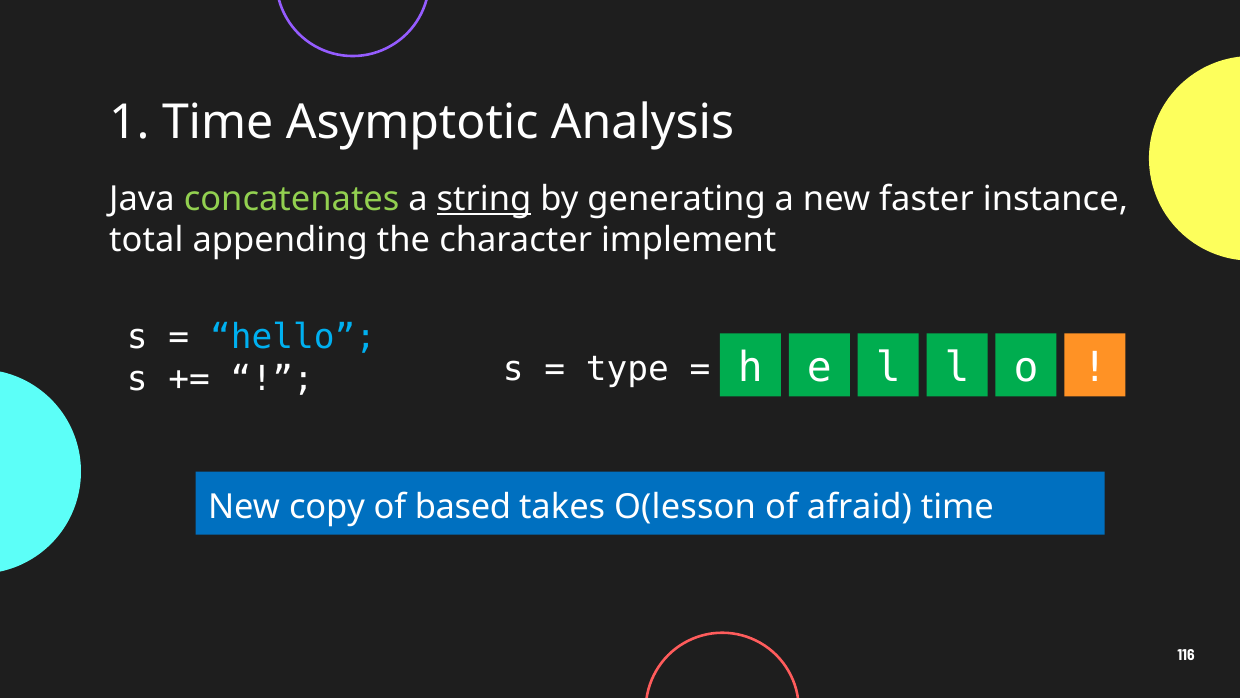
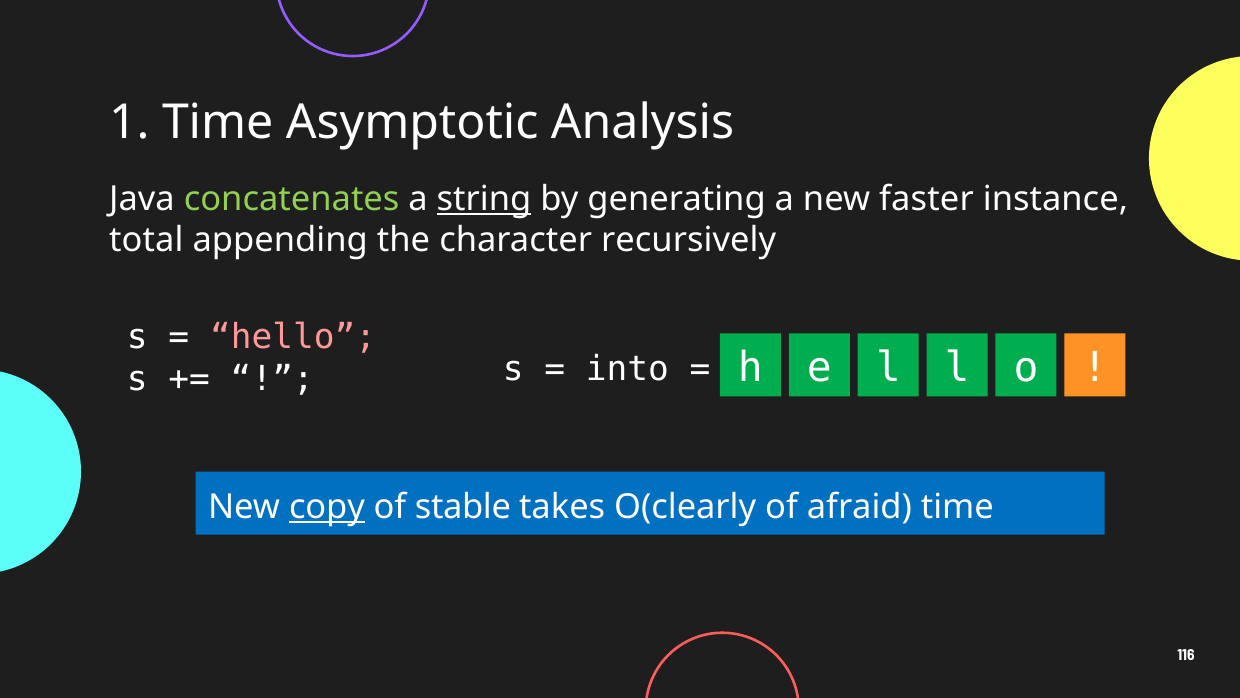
implement: implement -> recursively (689, 240)
hello colour: light blue -> pink (293, 337)
type: type -> into (627, 369)
copy underline: none -> present (327, 507)
based: based -> stable (463, 507)
O(lesson: O(lesson -> O(clearly (685, 507)
